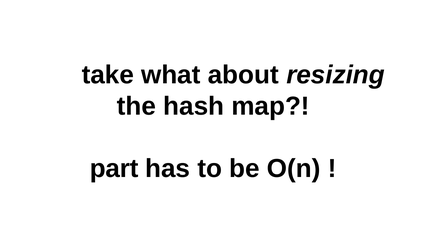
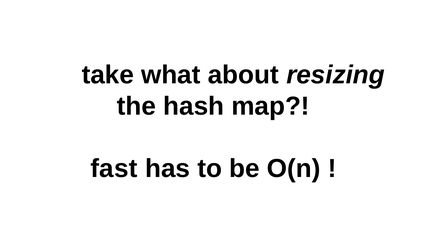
part: part -> fast (114, 169)
